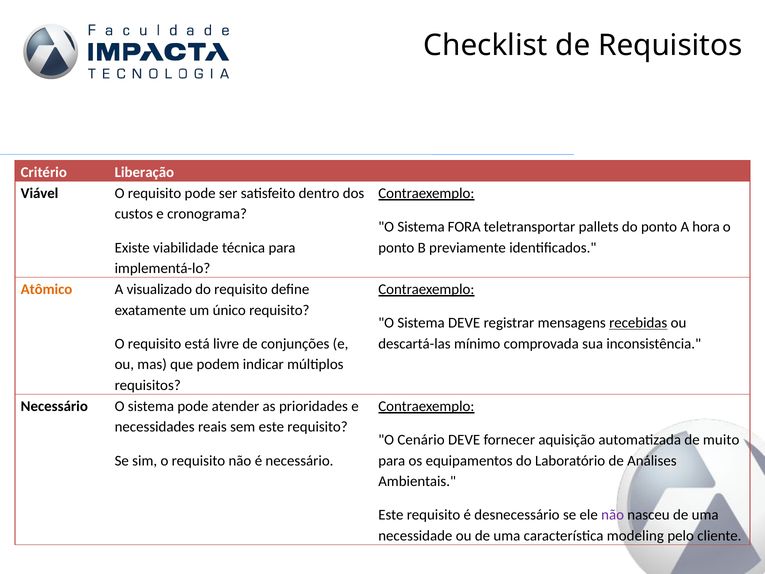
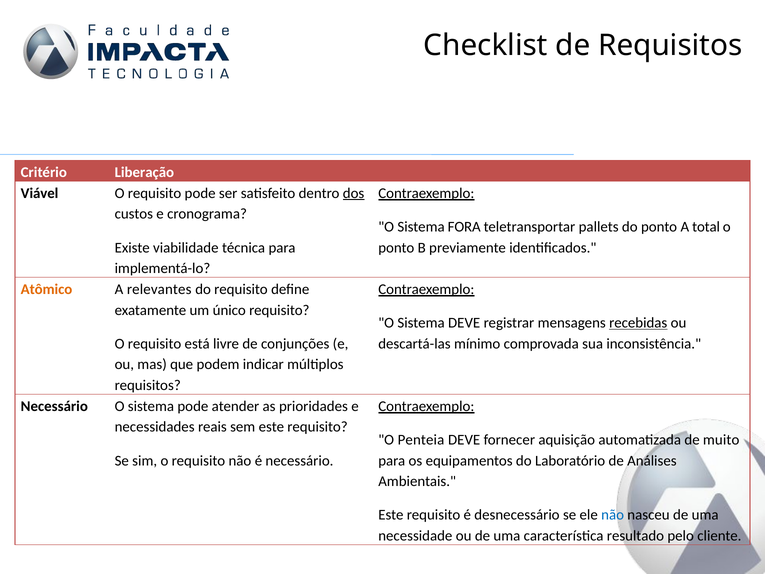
dos underline: none -> present (354, 193)
hora: hora -> total (706, 227)
visualizado: visualizado -> relevantes (159, 289)
Cenário: Cenário -> Penteia (421, 440)
não colour: purple -> blue (613, 515)
modeling: modeling -> resultado (635, 536)
